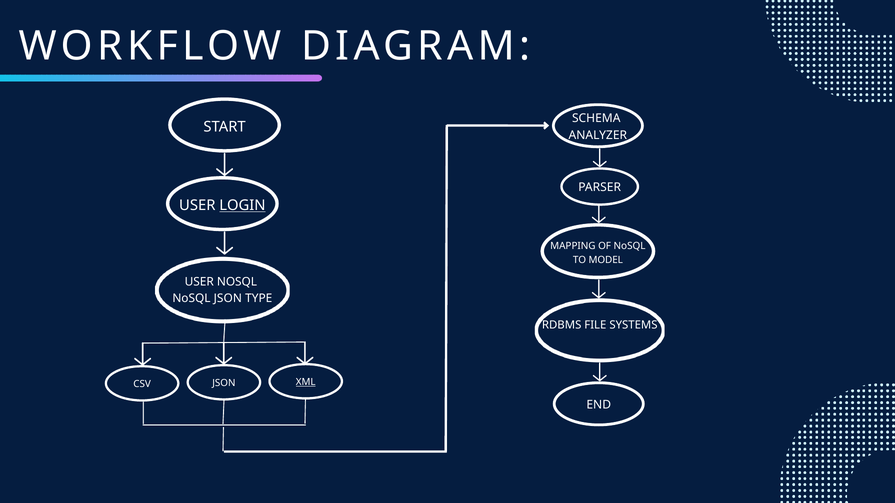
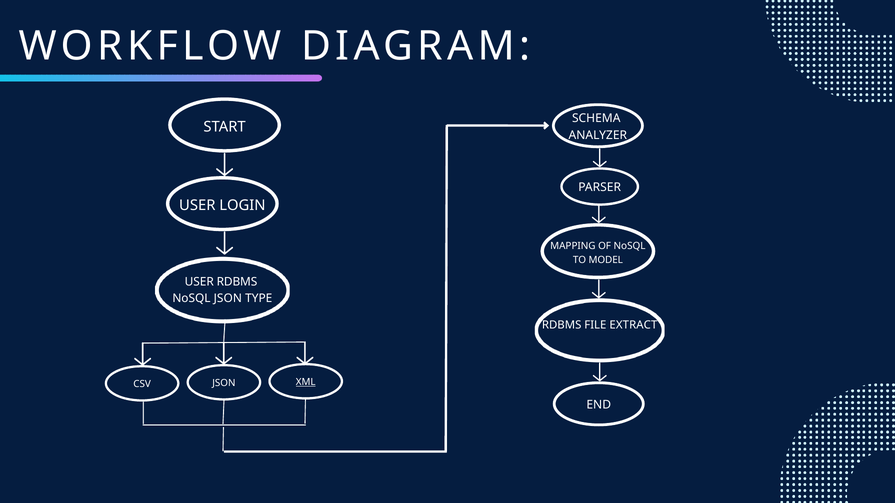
LOGIN underline: present -> none (242, 206)
USER NOSQL: NOSQL -> RDBMS (237, 282)
SYSTEMS: SYSTEMS -> EXTRACT (633, 325)
